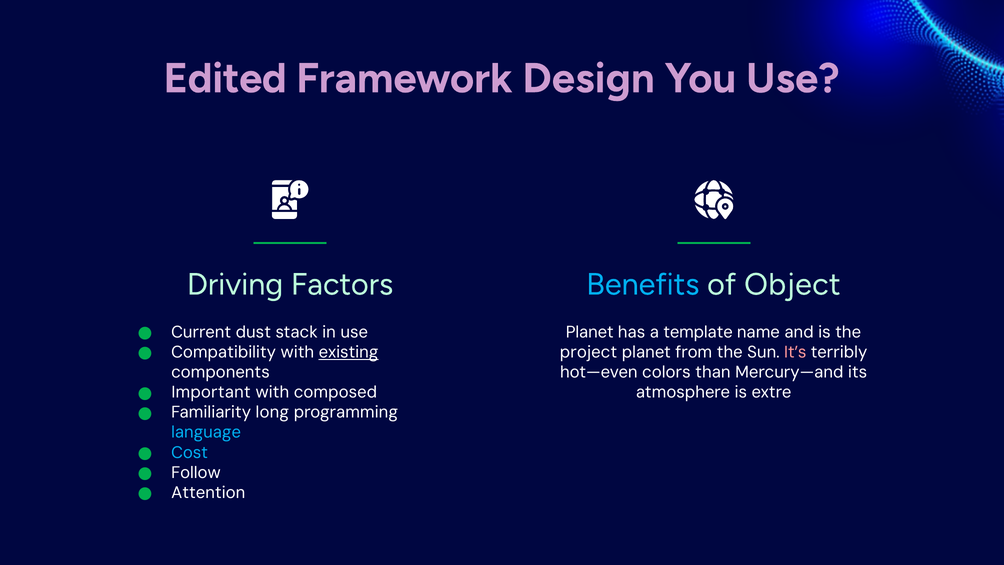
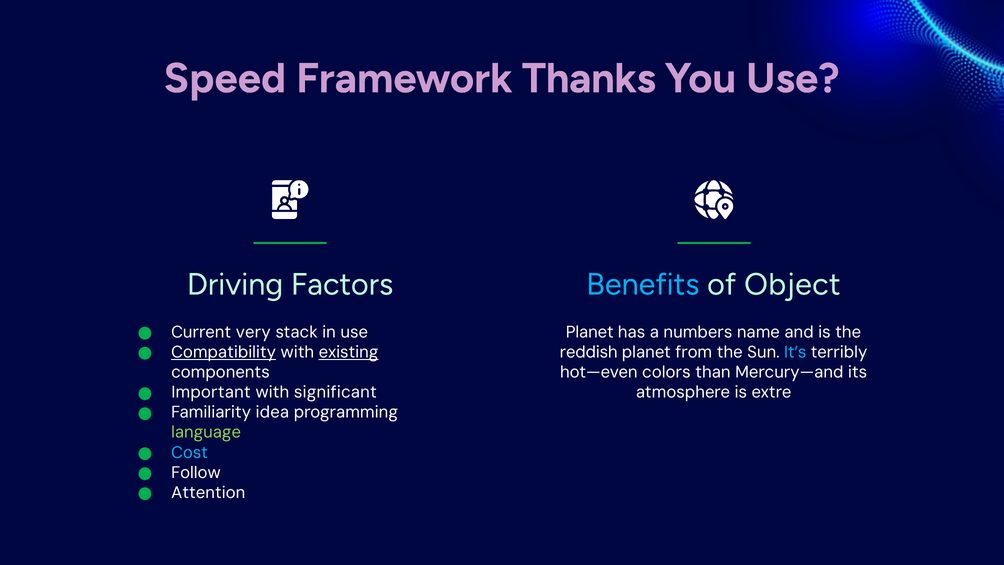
Edited: Edited -> Speed (225, 78)
Design: Design -> Thanks (589, 78)
dust: dust -> very (253, 332)
template: template -> numbers (698, 332)
Compatibility underline: none -> present (224, 352)
project: project -> reddish (589, 352)
It’s colour: pink -> light blue (795, 352)
composed: composed -> significant (335, 392)
long: long -> idea (272, 412)
language colour: light blue -> light green (206, 432)
